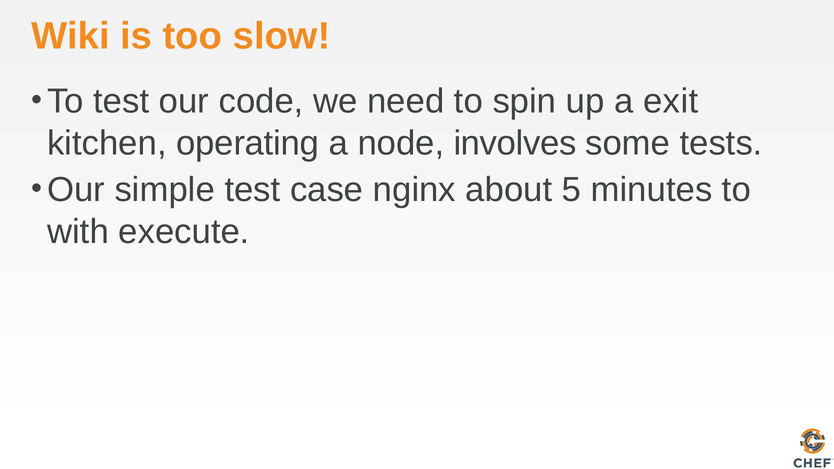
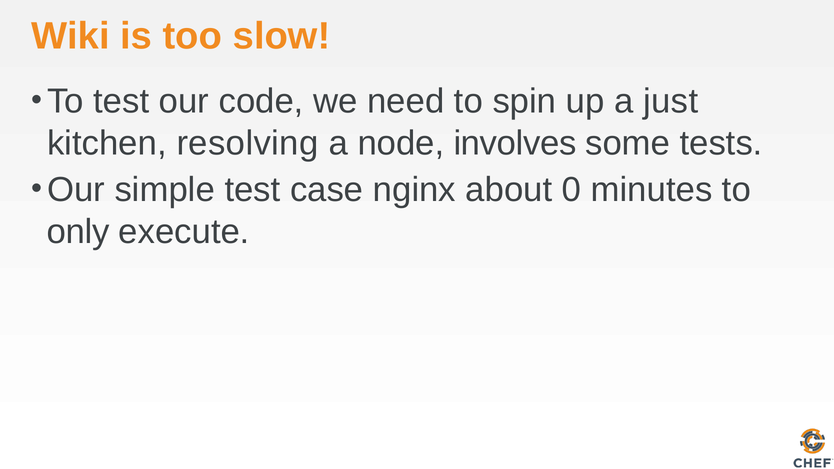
exit: exit -> just (671, 101)
operating: operating -> resolving (247, 143)
5: 5 -> 0 (572, 190)
with: with -> only (78, 232)
